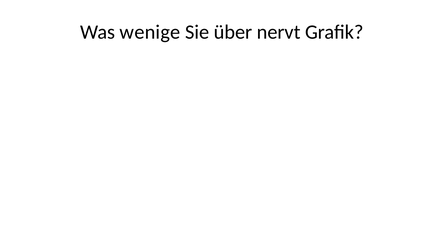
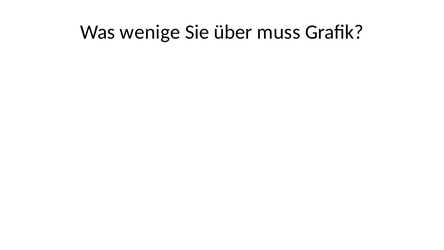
nervt: nervt -> muss (279, 32)
